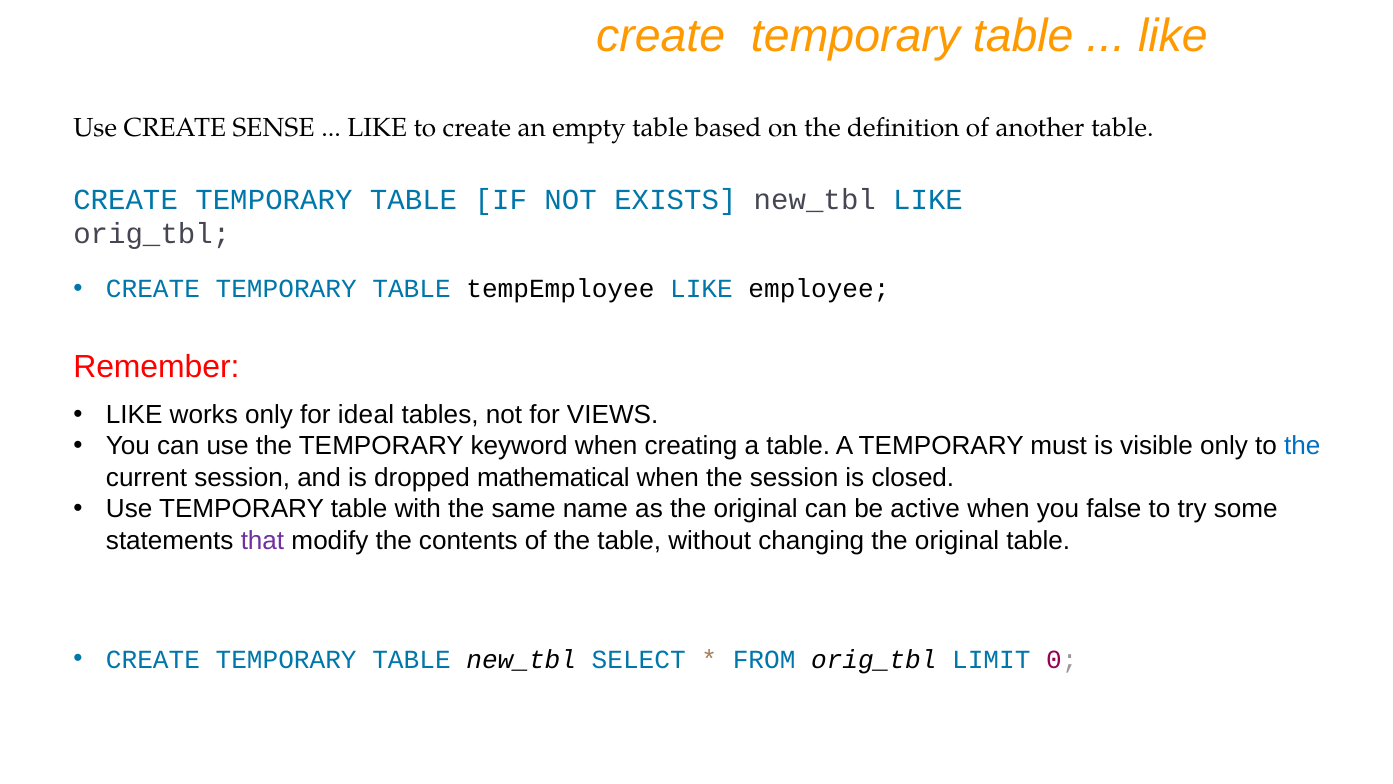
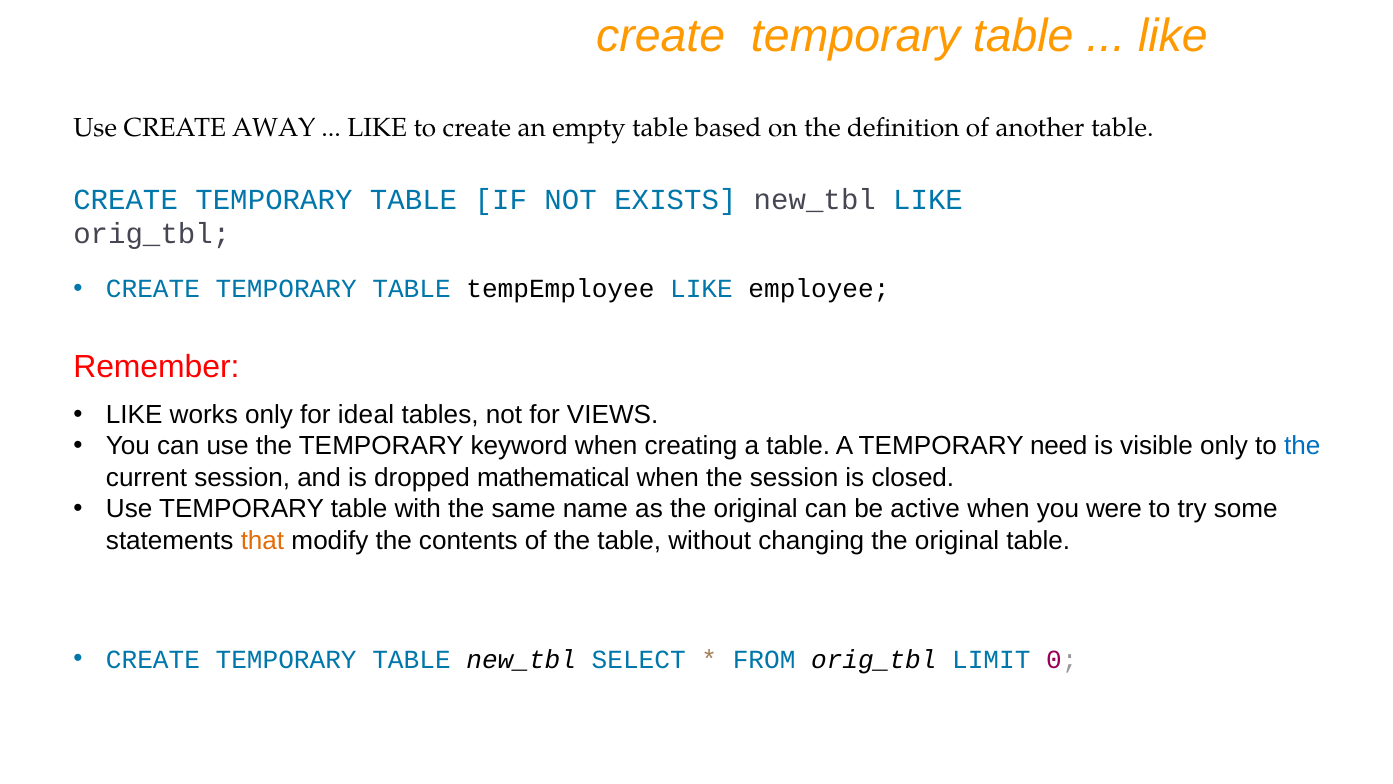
SENSE: SENSE -> AWAY (274, 128)
must: must -> need (1059, 446)
false: false -> were (1114, 509)
that colour: purple -> orange (262, 540)
